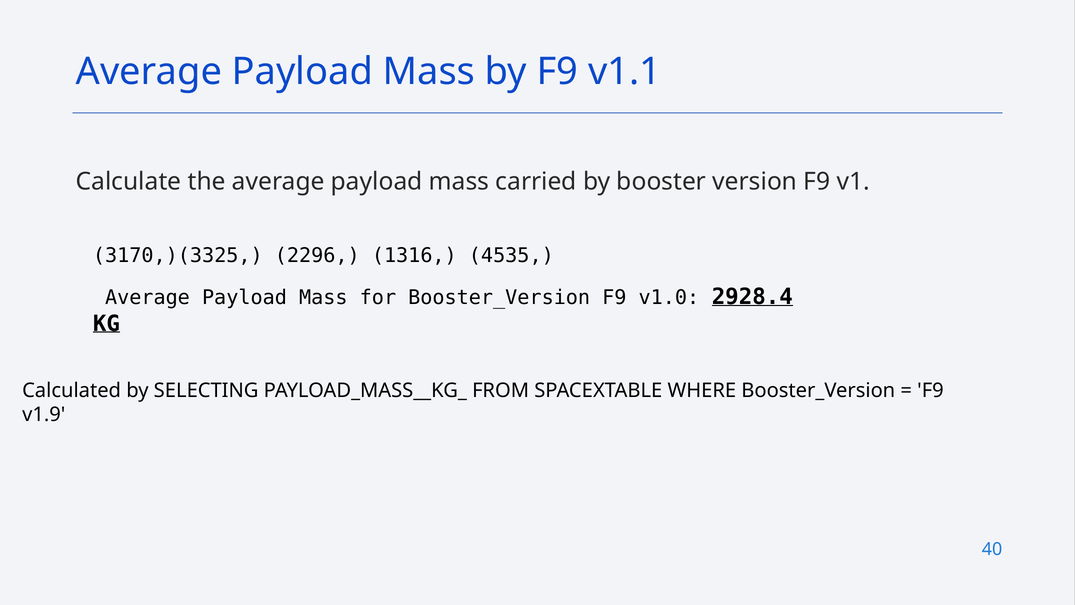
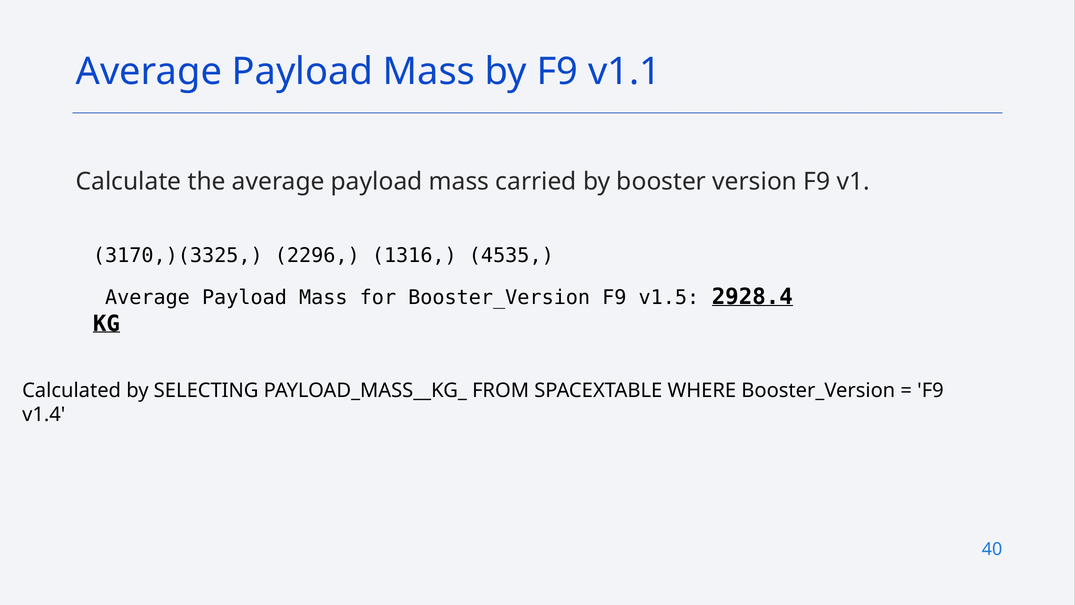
v1.0: v1.0 -> v1.5 (669, 298)
v1.9: v1.9 -> v1.4 (44, 414)
